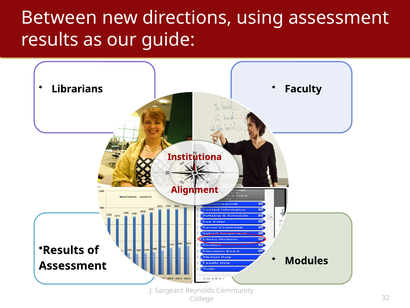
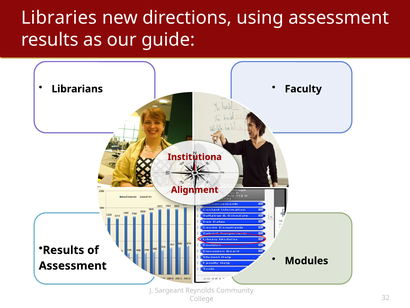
Between: Between -> Libraries (59, 18)
